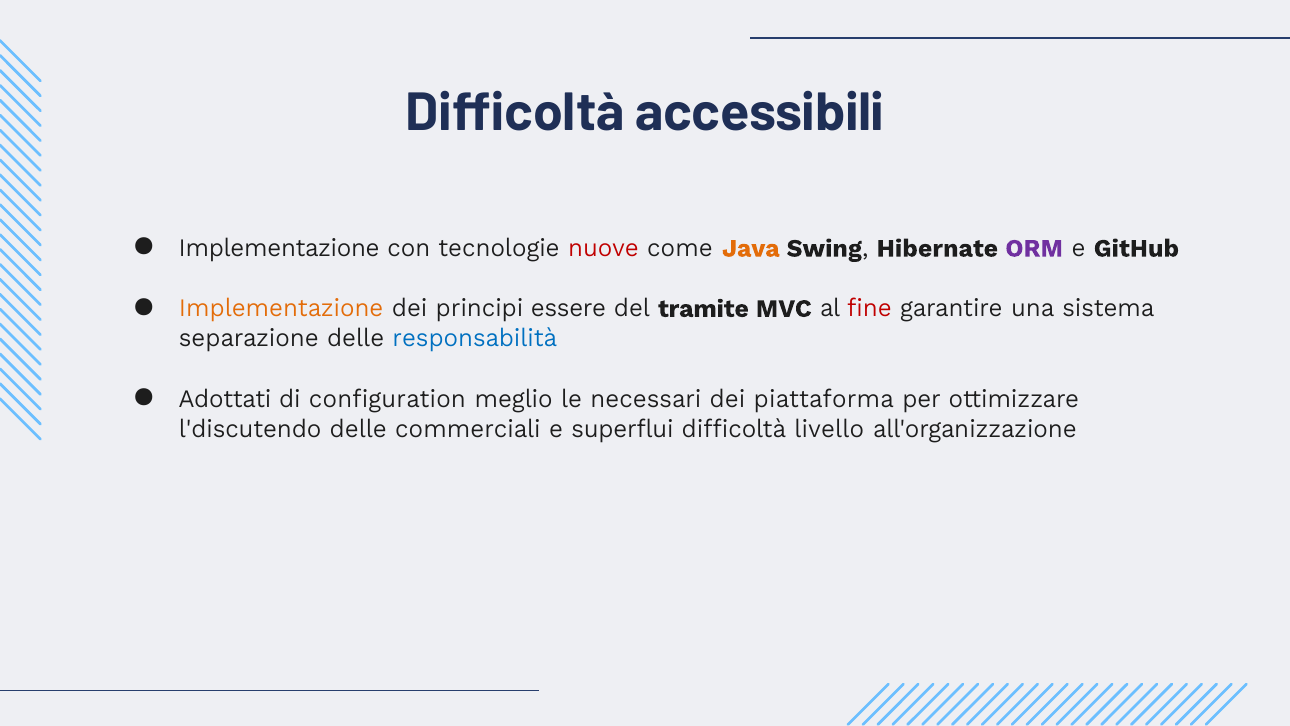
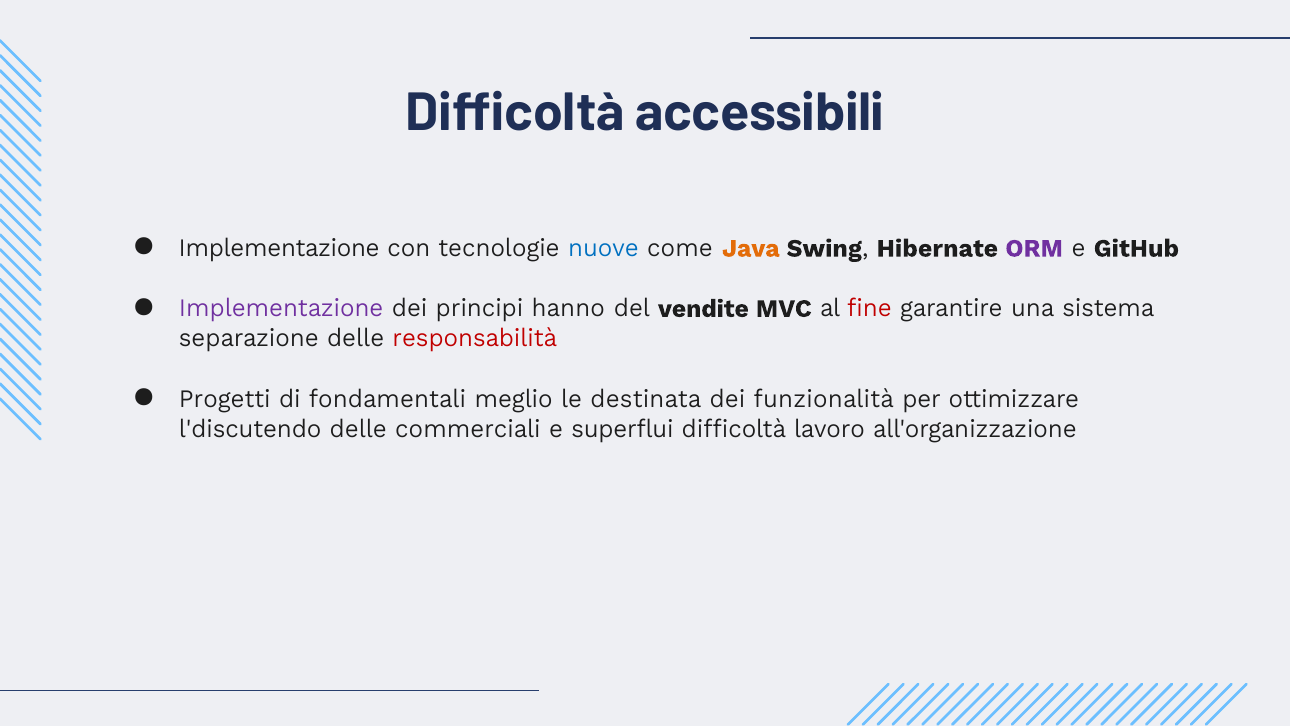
nuove colour: red -> blue (603, 248)
Implementazione colour: orange -> purple (281, 308)
essere: essere -> hanno (568, 308)
tramite: tramite -> vendite (703, 308)
responsabilità colour: blue -> red (475, 339)
Adottati: Adottati -> Progetti (225, 399)
configuration: configuration -> fondamentali (387, 399)
necessari: necessari -> destinata (646, 399)
piattaforma: piattaforma -> funzionalità (824, 399)
livello: livello -> lavoro (829, 429)
